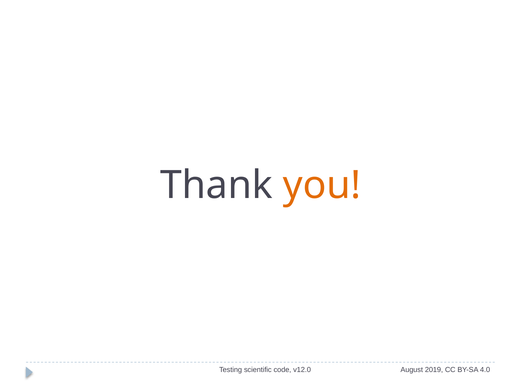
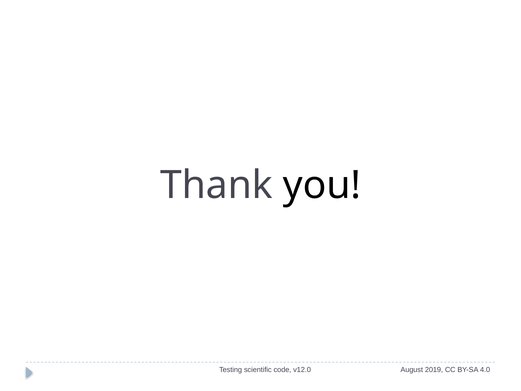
you colour: orange -> black (322, 185)
